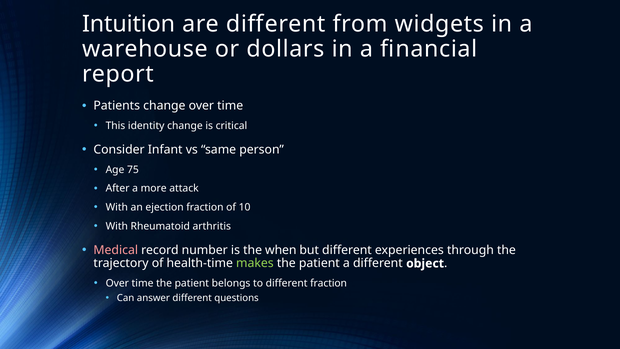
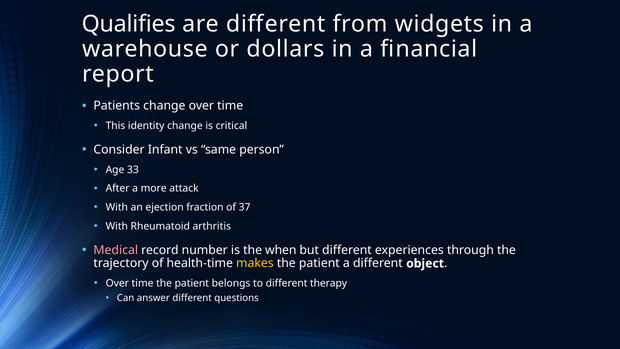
Intuition: Intuition -> Qualifies (129, 24)
75: 75 -> 33 (133, 170)
10: 10 -> 37 (245, 207)
makes colour: light green -> yellow (255, 263)
different fraction: fraction -> therapy (329, 283)
